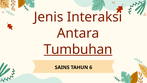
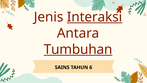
Interaksi underline: none -> present (95, 17)
